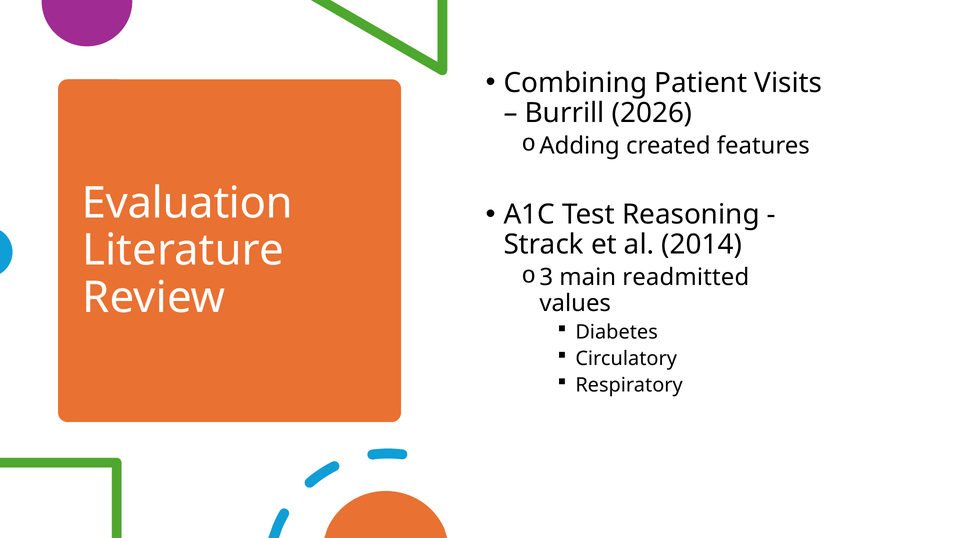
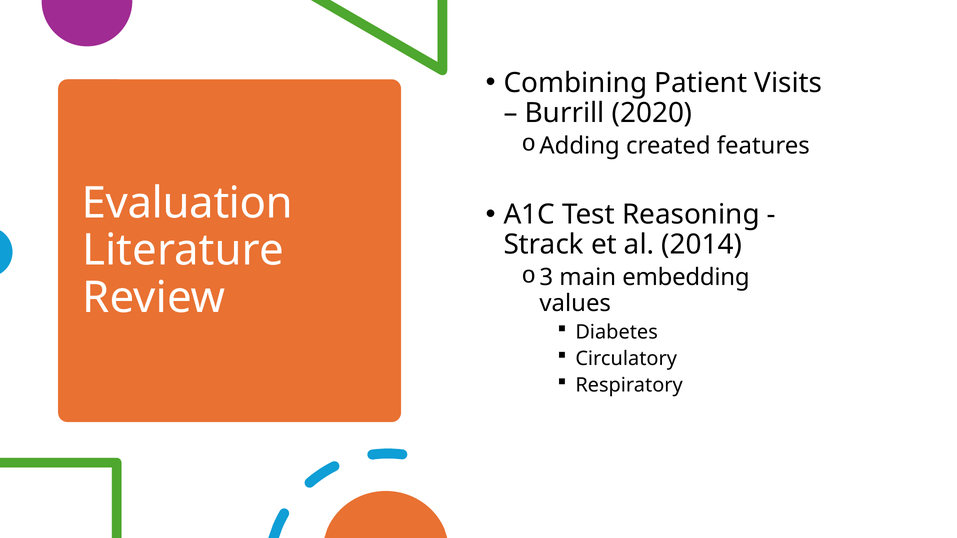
2026: 2026 -> 2020 (652, 113)
readmitted: readmitted -> embedding (686, 278)
